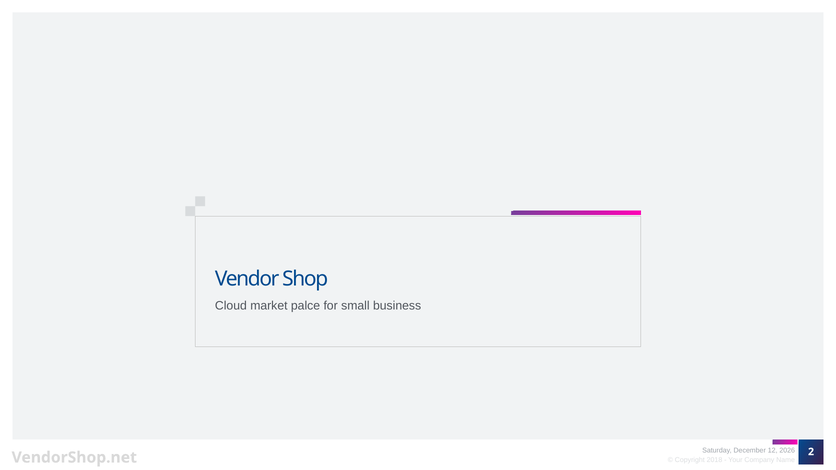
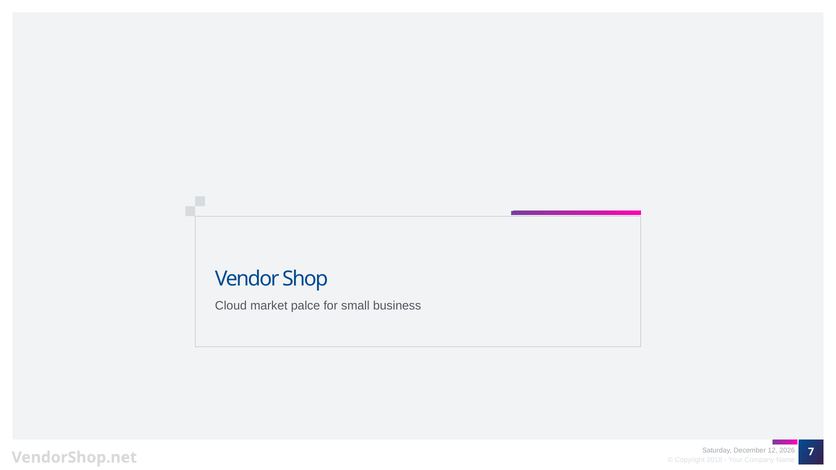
2: 2 -> 7 (811, 452)
